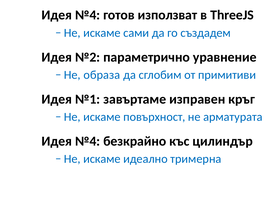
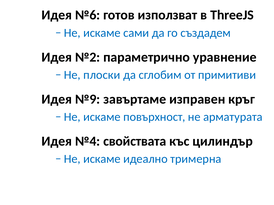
№4: №4 -> №6 (88, 15)
образа: образа -> плоски (102, 75)
№1: №1 -> №9 (88, 99)
безкрайно: безкрайно -> свойствата (135, 141)
